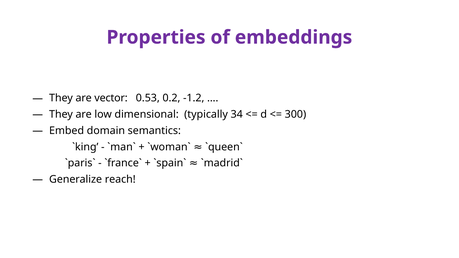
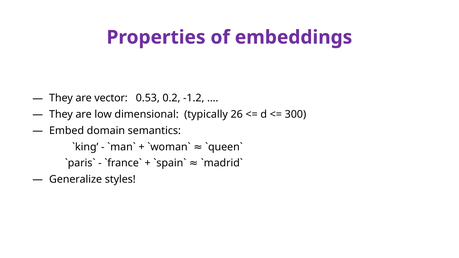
34: 34 -> 26 (237, 114)
reach: reach -> styles (120, 179)
